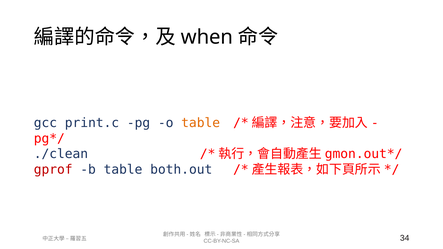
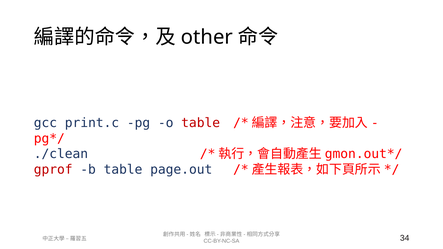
when: when -> other (207, 37)
table colour: orange -> red (201, 123)
both.out: both.out -> page.out (181, 170)
